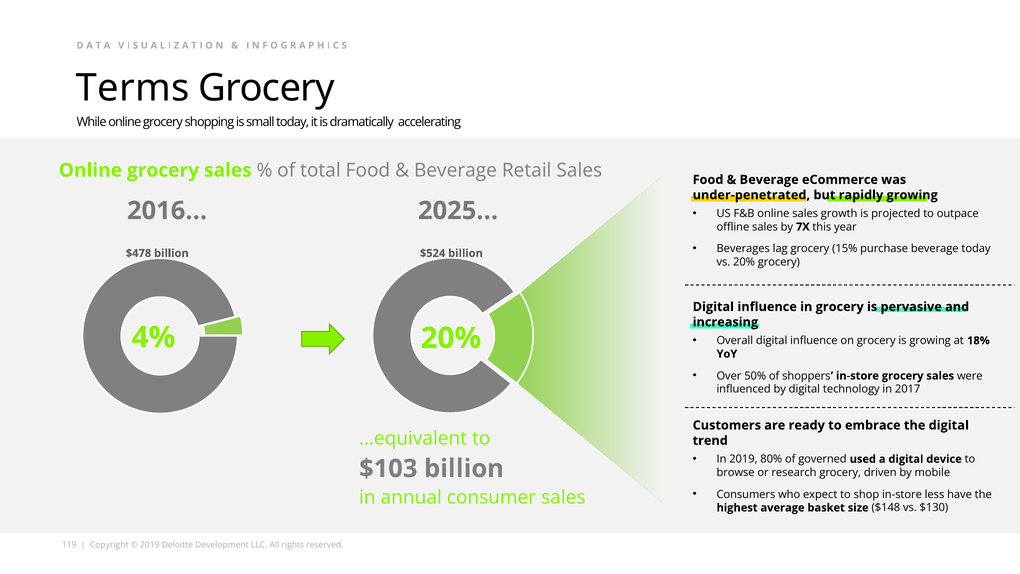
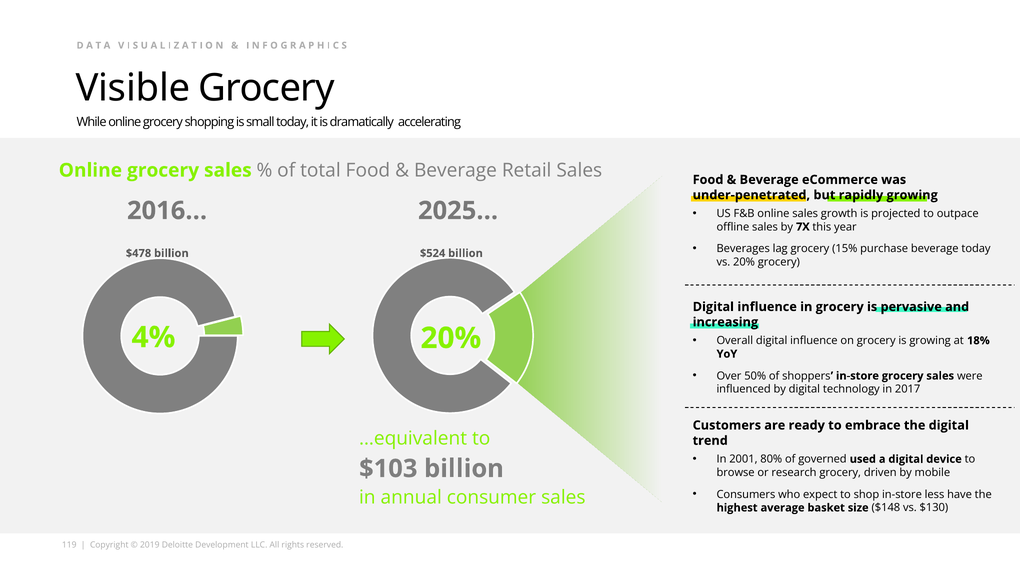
Terms: Terms -> Visible (133, 88)
In 2019: 2019 -> 2001 (743, 459)
